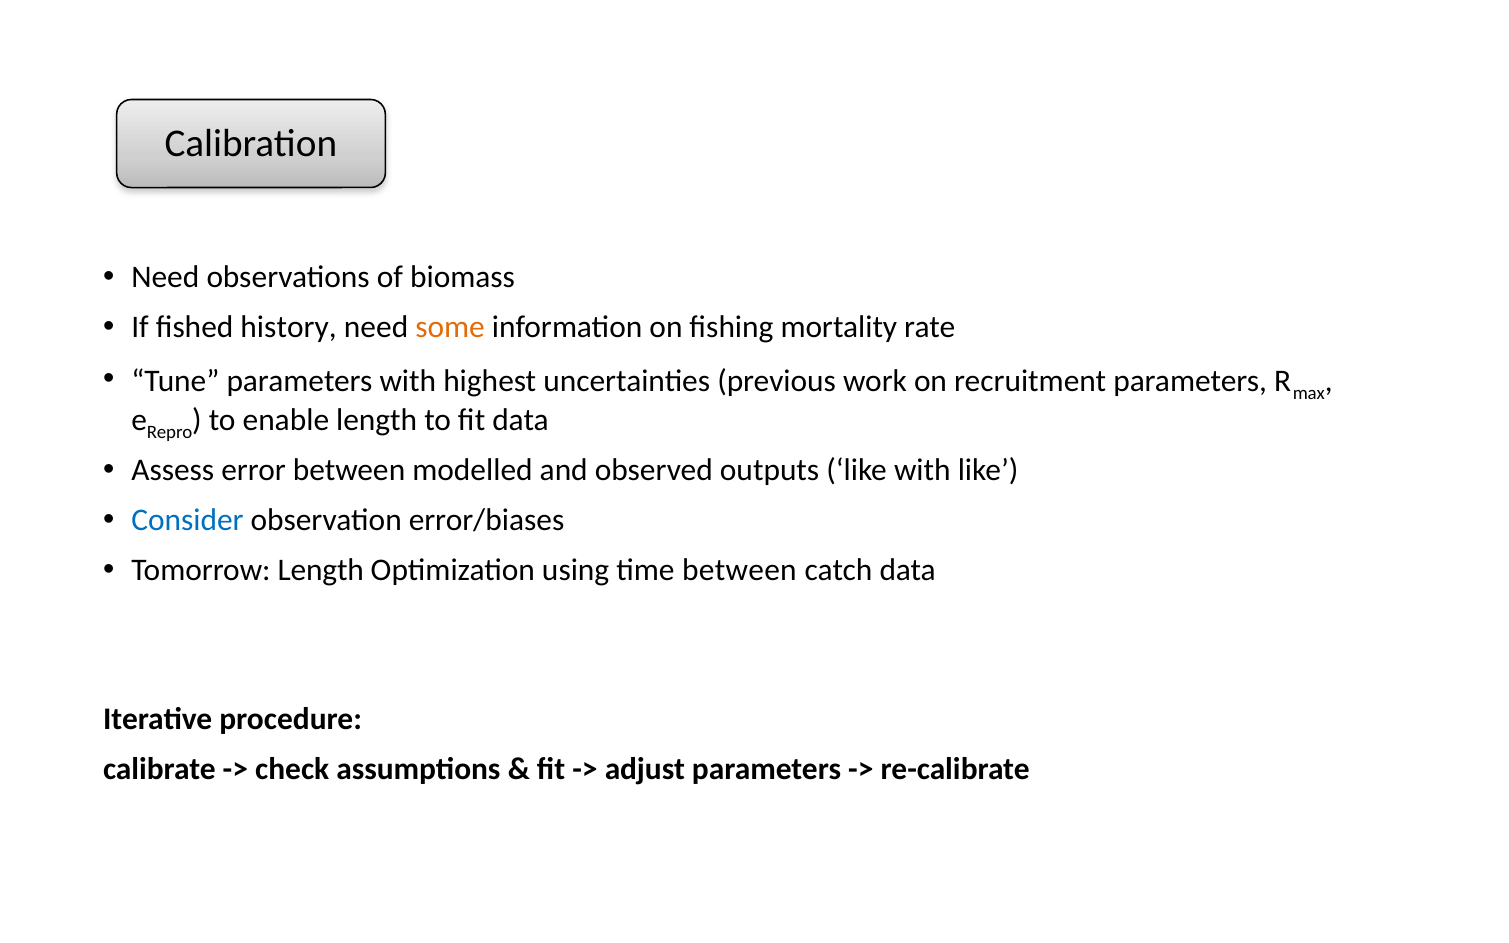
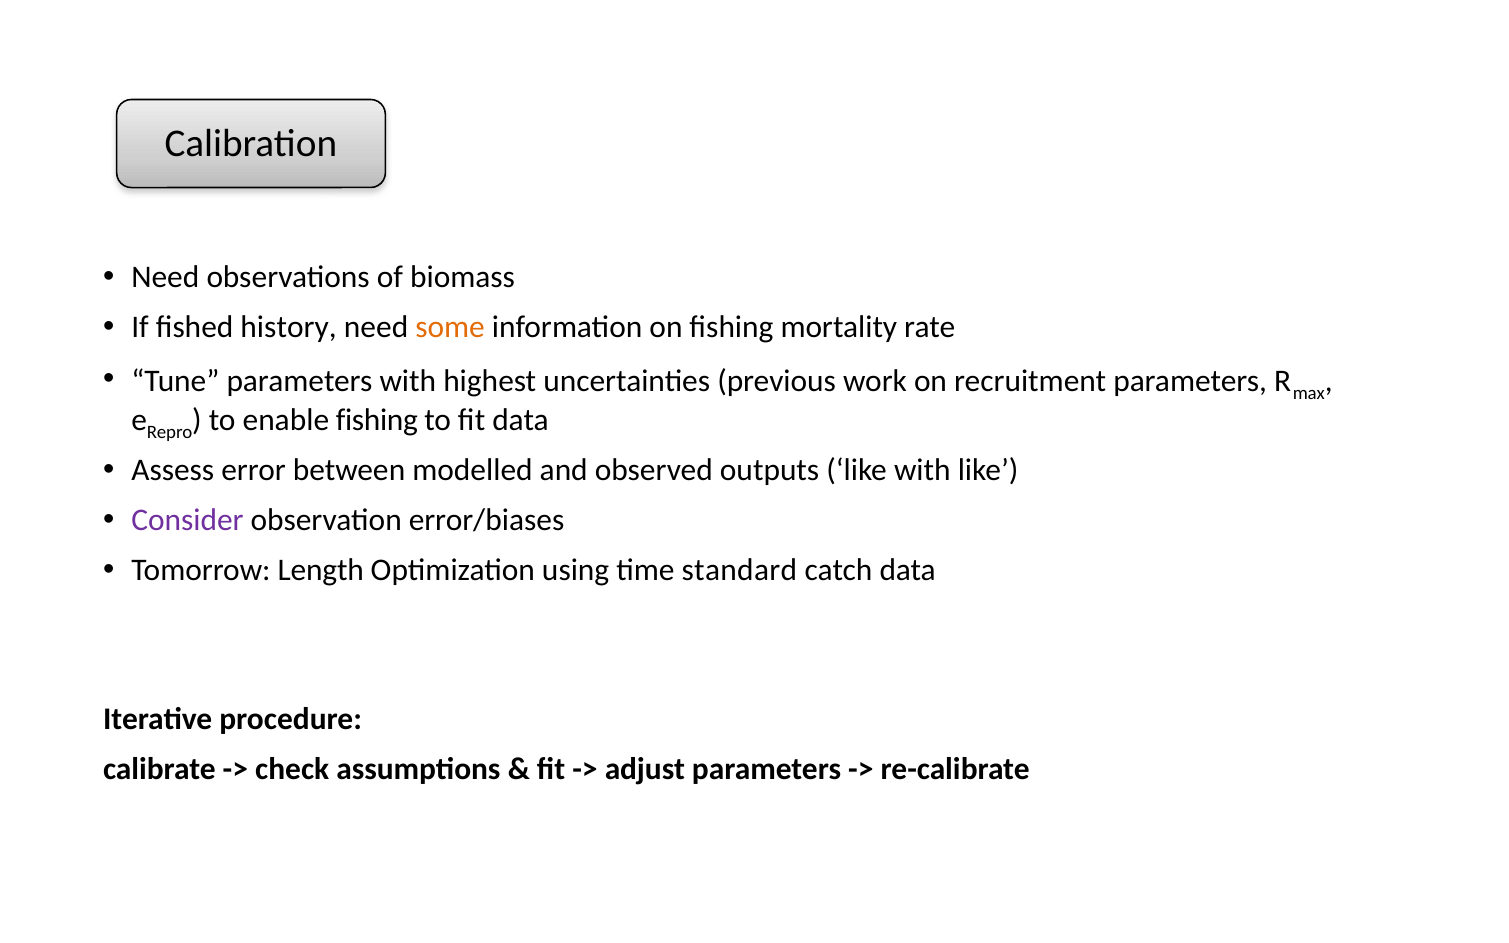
enable length: length -> fishing (377, 420)
Consider colour: blue -> purple (187, 520)
time between: between -> standard (739, 570)
